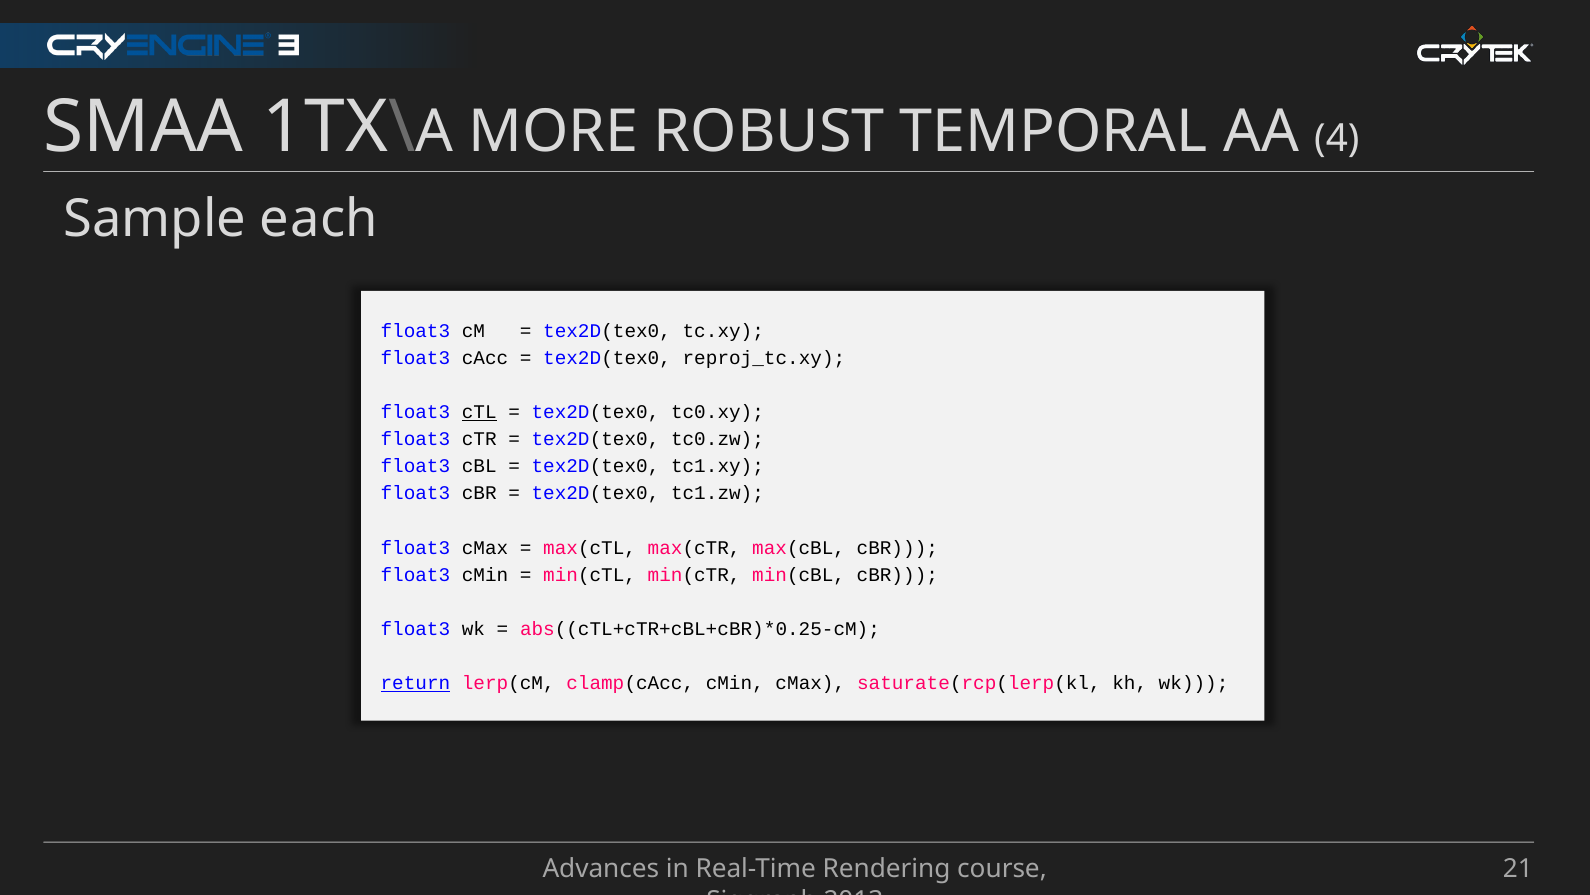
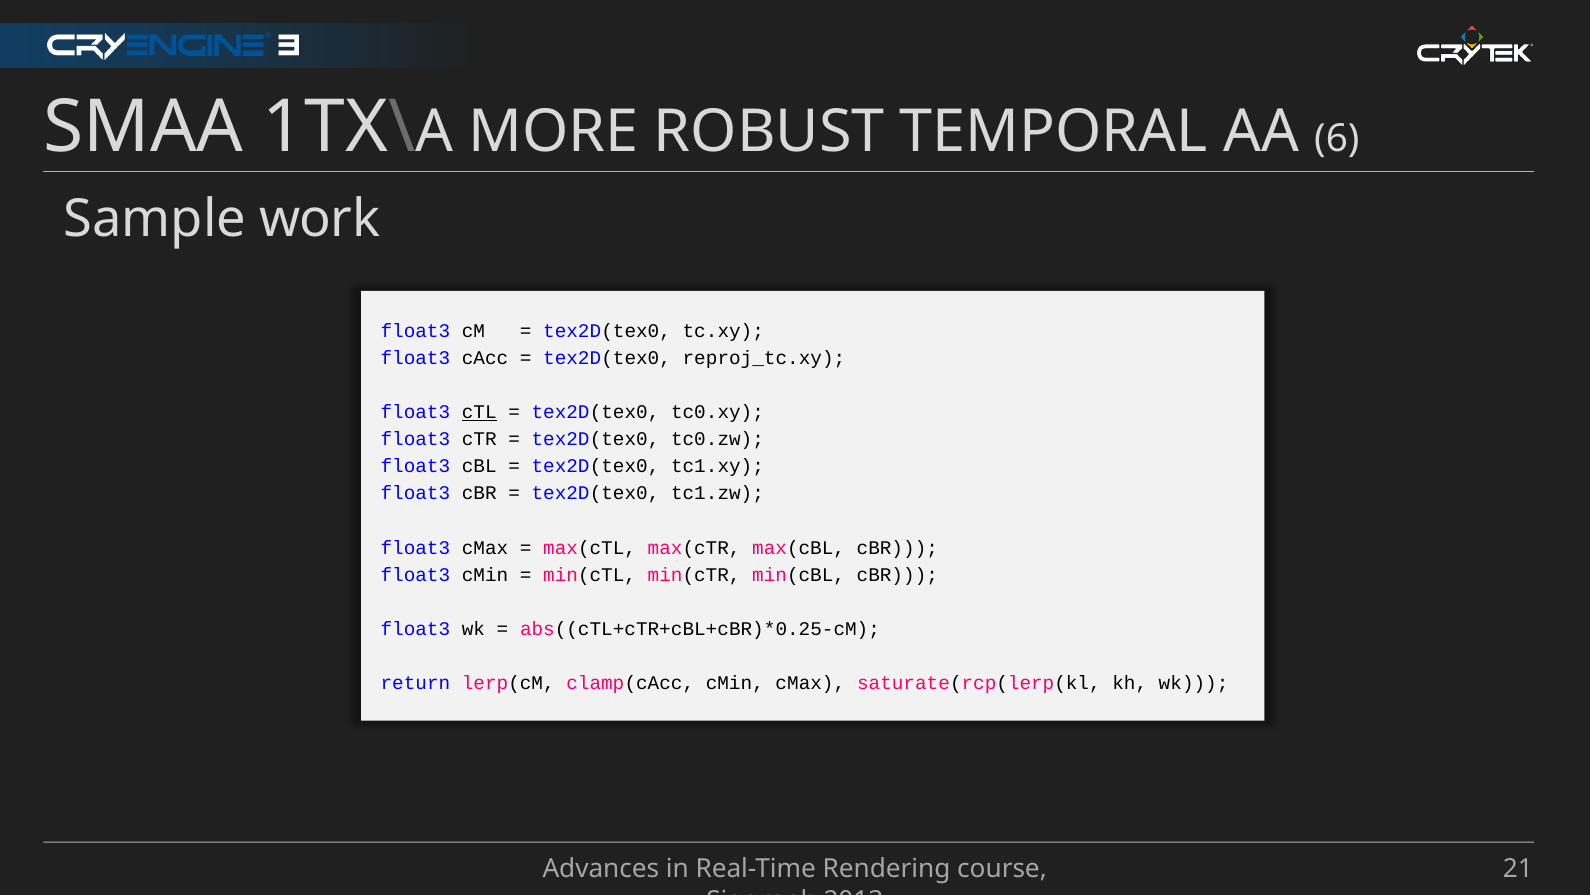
4: 4 -> 6 (1337, 138)
each: each -> work (320, 219)
return underline: present -> none (415, 683)
